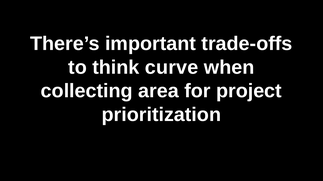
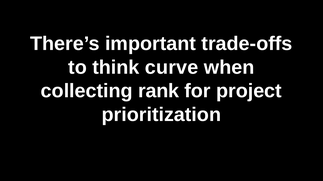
area: area -> rank (159, 91)
